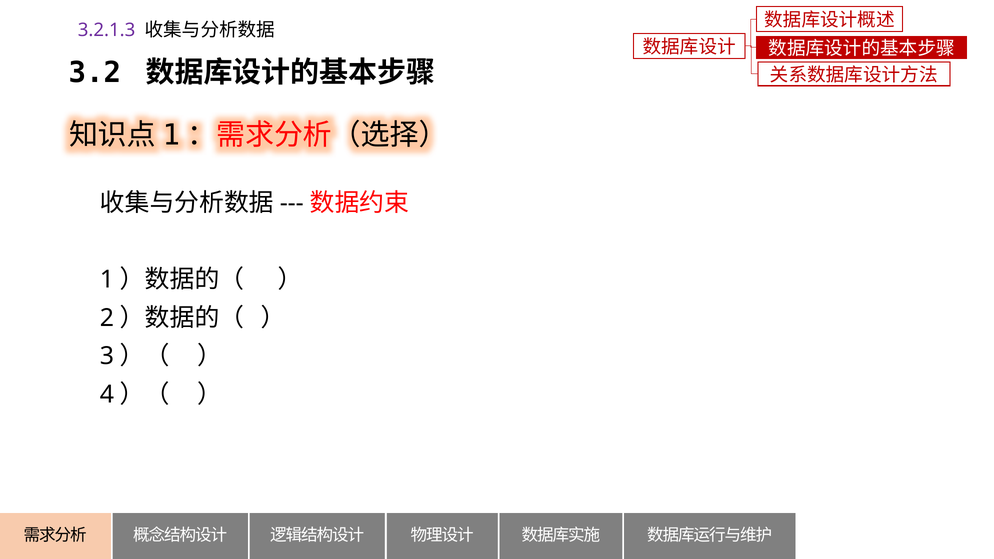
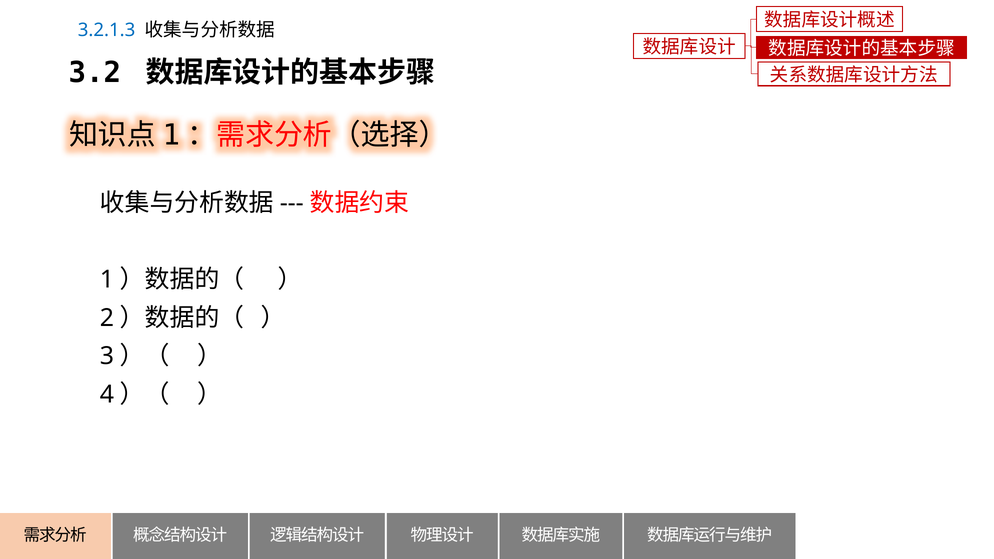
3.2.1.3 colour: purple -> blue (107, 30)
